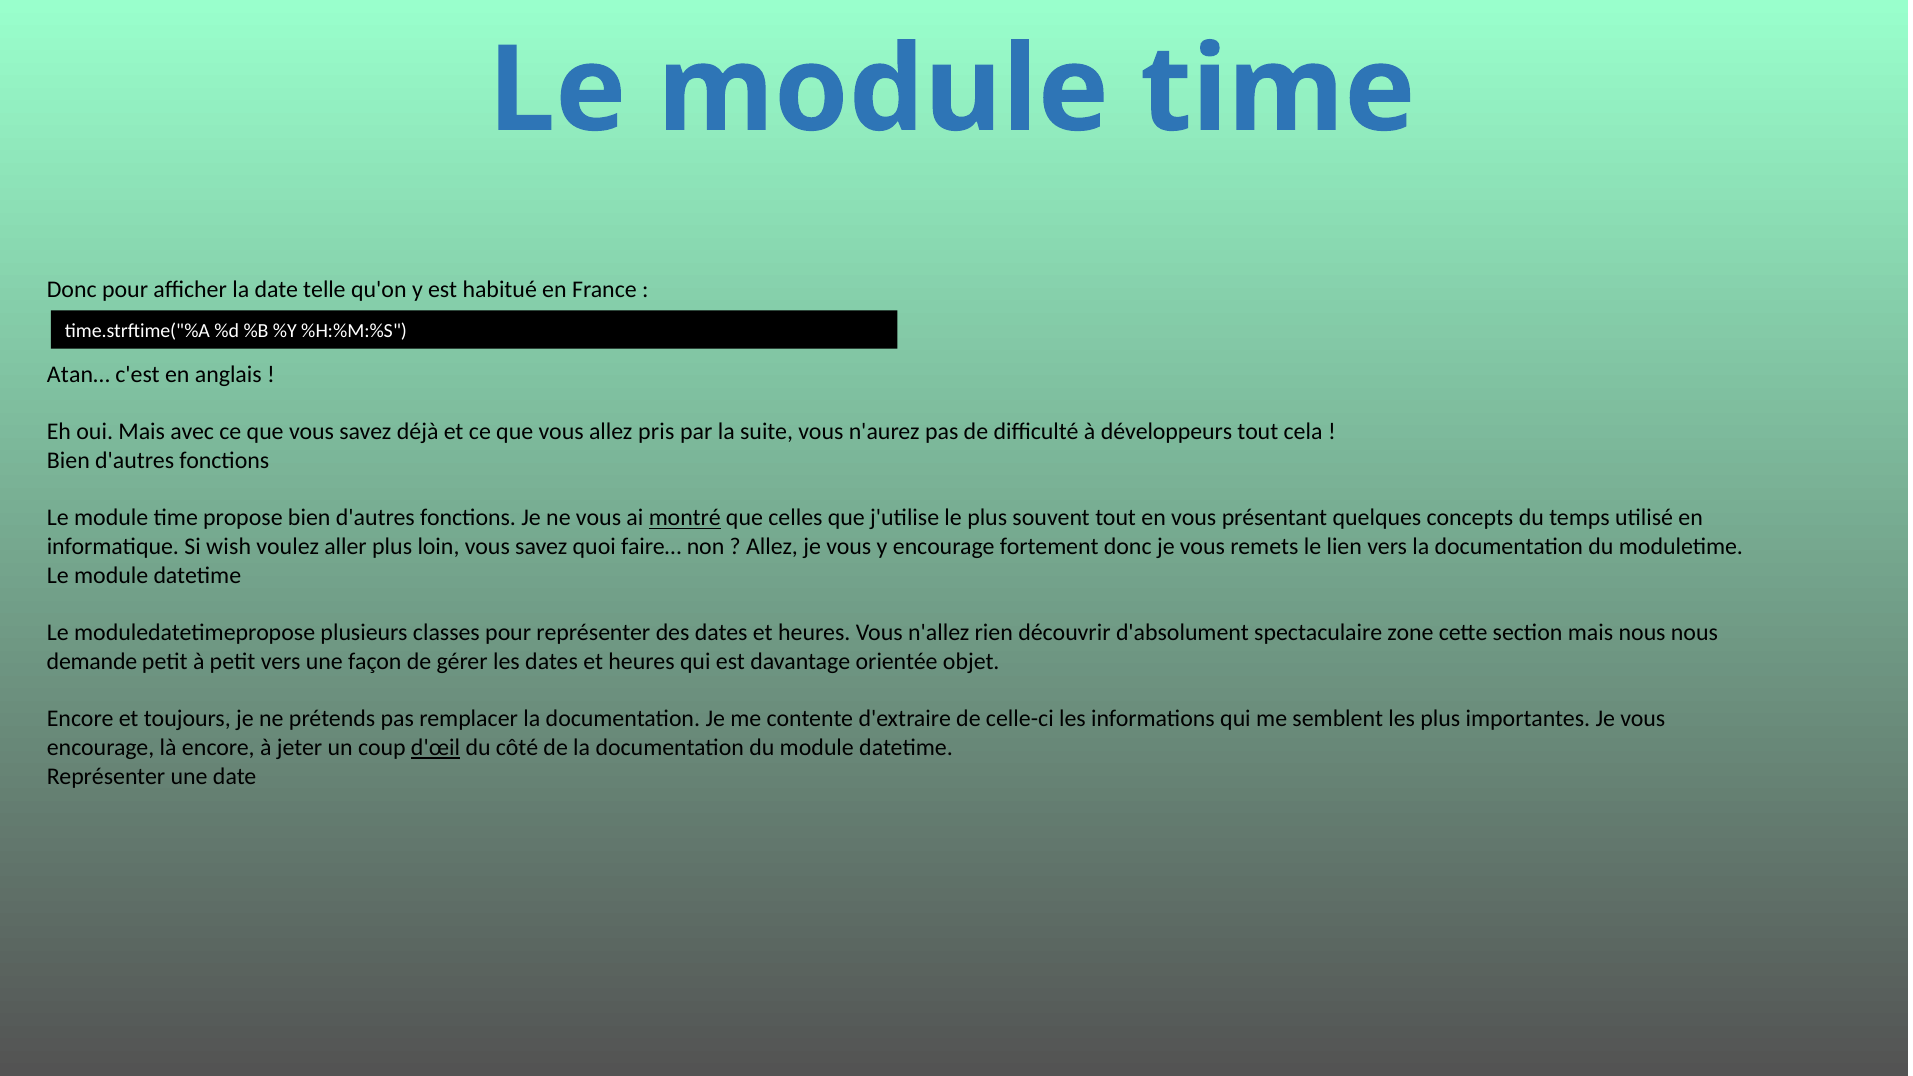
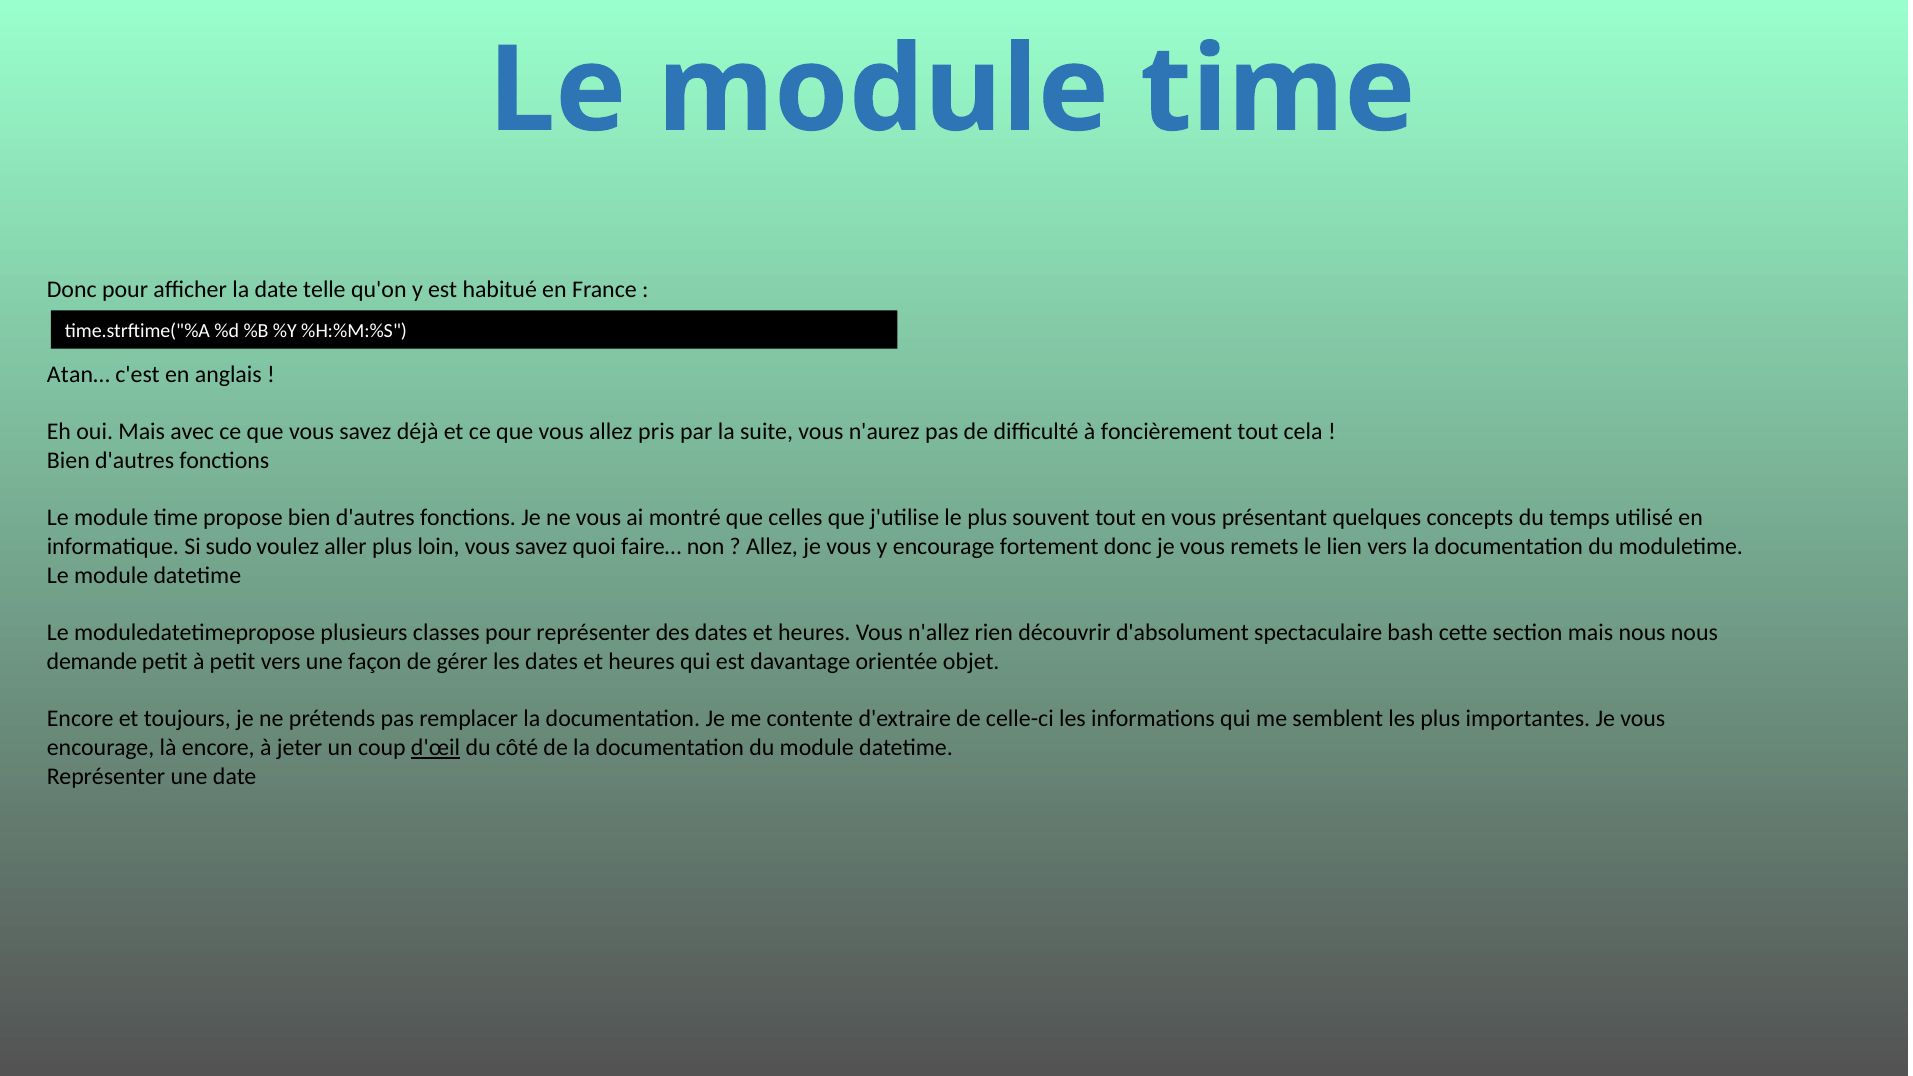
développeurs: développeurs -> foncièrement (1166, 432)
montré underline: present -> none (685, 518)
wish: wish -> sudo (229, 547)
zone: zone -> bash (1410, 633)
